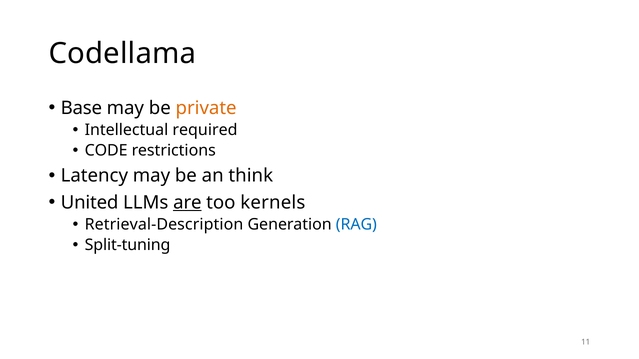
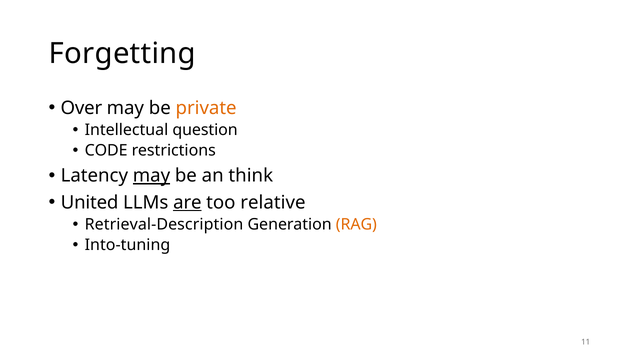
Codellama: Codellama -> Forgetting (122, 54)
Base: Base -> Over (81, 108)
required: required -> question (205, 130)
may underline: none -> present (151, 176)
kernels: kernels -> relative (273, 203)
RAG colour: blue -> orange (356, 225)
Split-tuning: Split-tuning -> Into-tuning (127, 245)
